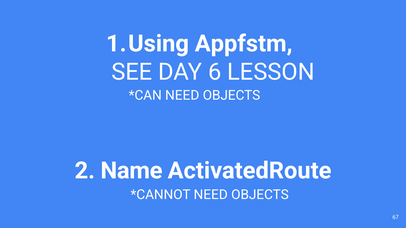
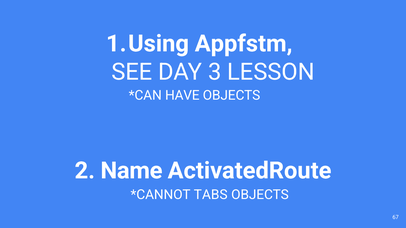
6: 6 -> 3 (215, 72)
NEED: NEED -> HAVE (182, 95)
NEED: NEED -> TABS (211, 195)
